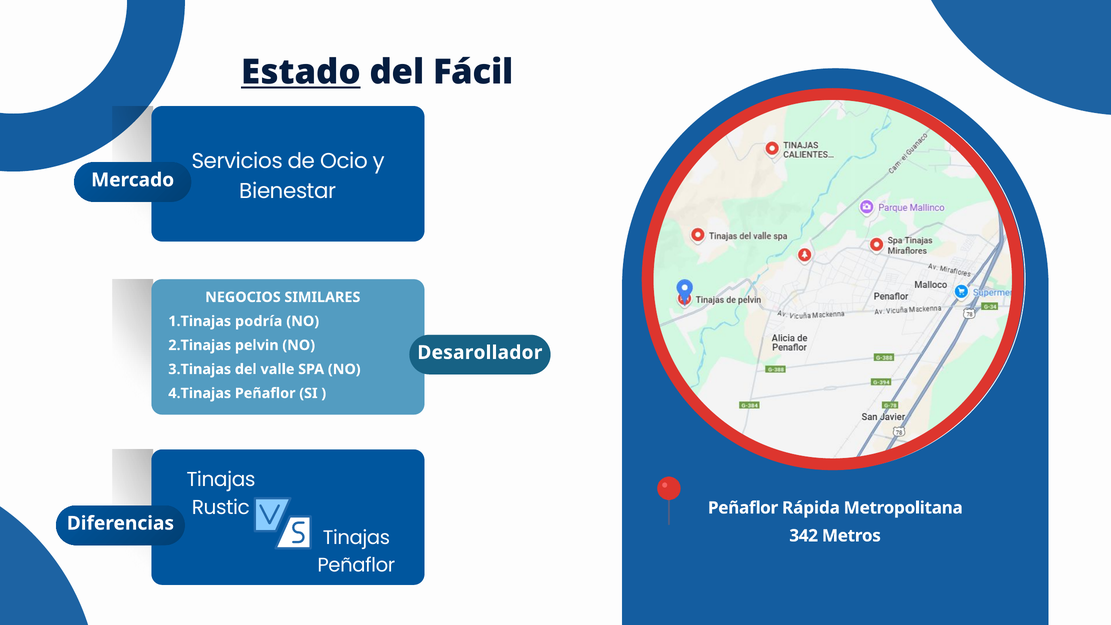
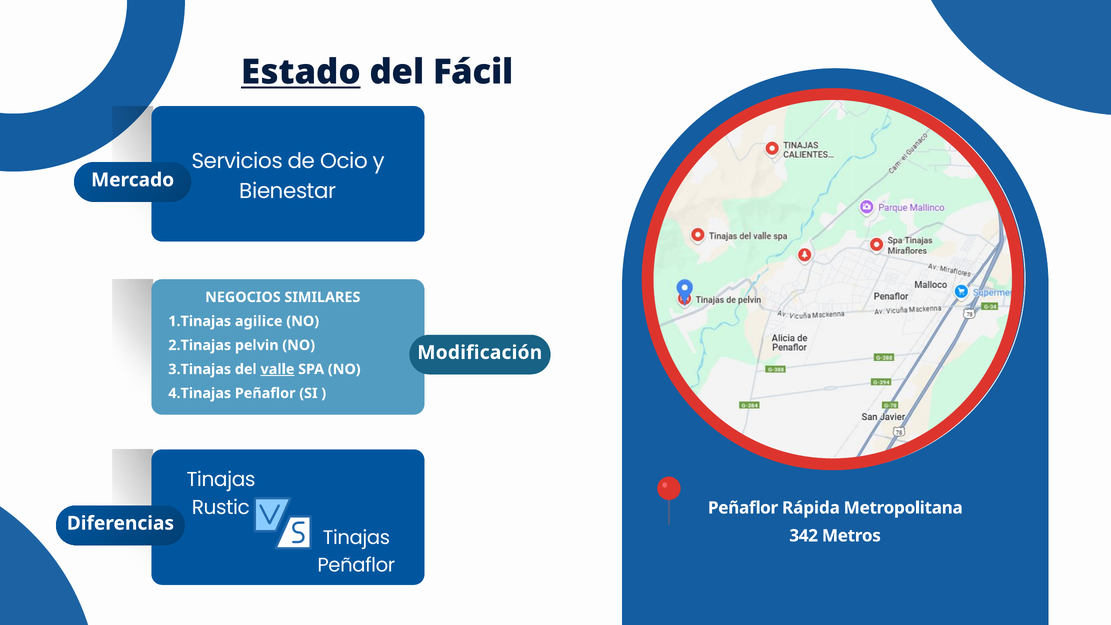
podría: podría -> agilice (259, 321)
Desarollador: Desarollador -> Modificación (480, 353)
valle underline: none -> present (277, 369)
